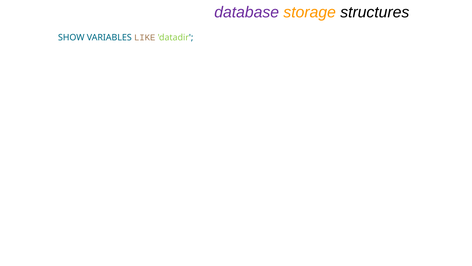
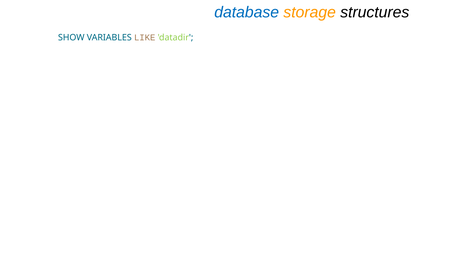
database colour: purple -> blue (247, 12)
